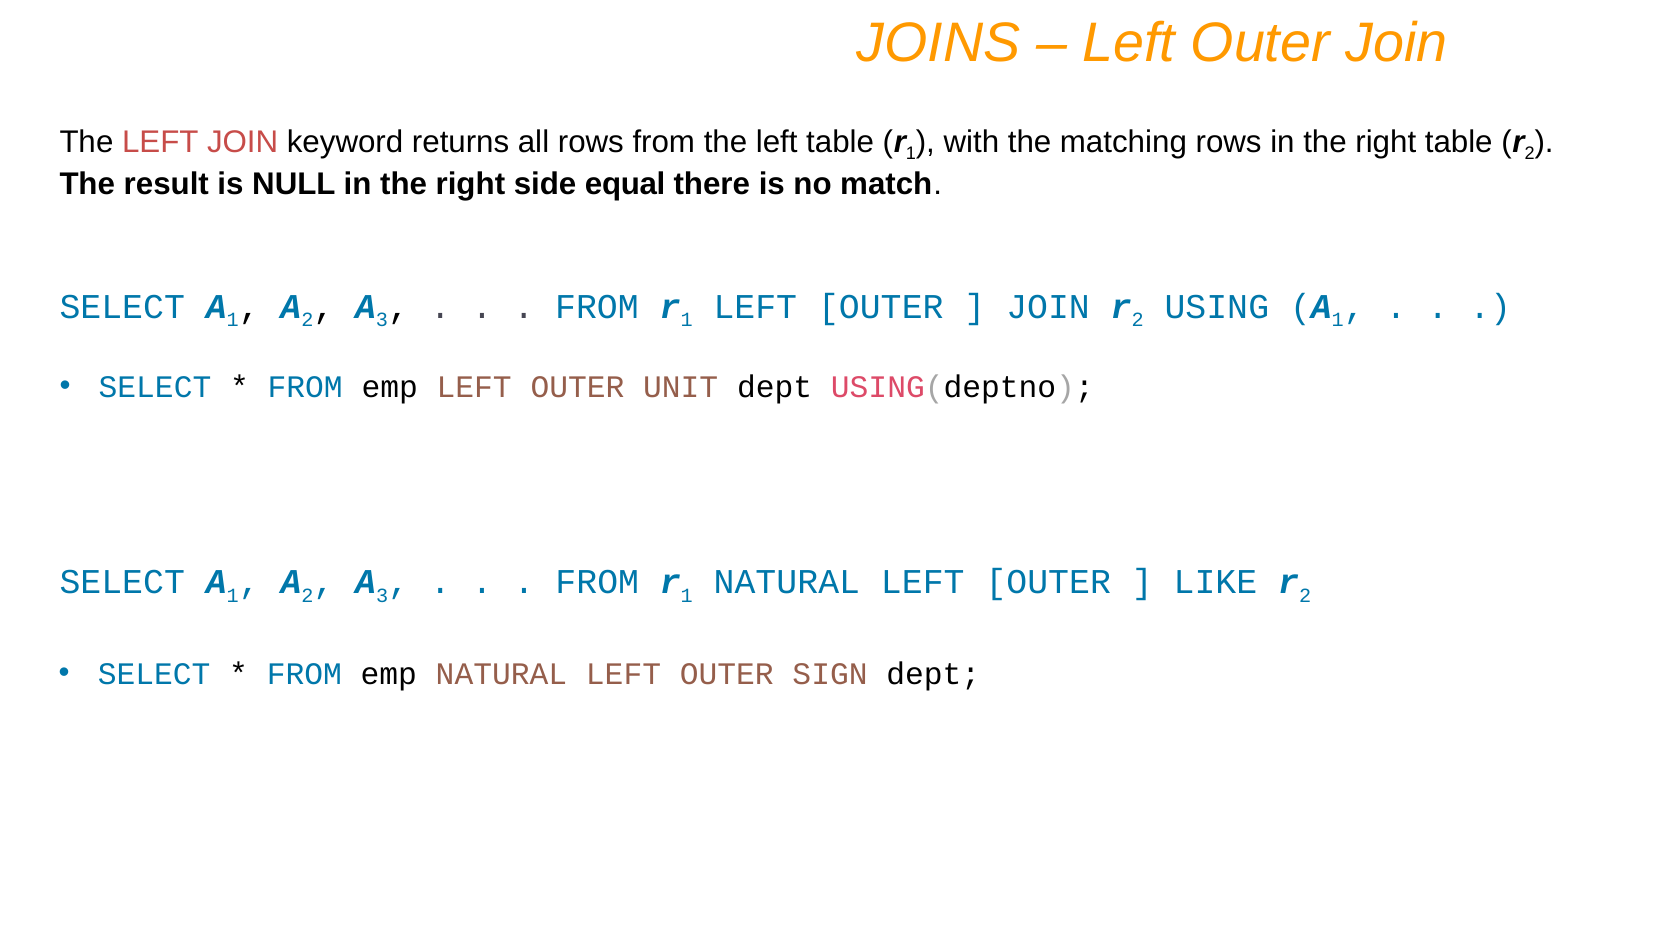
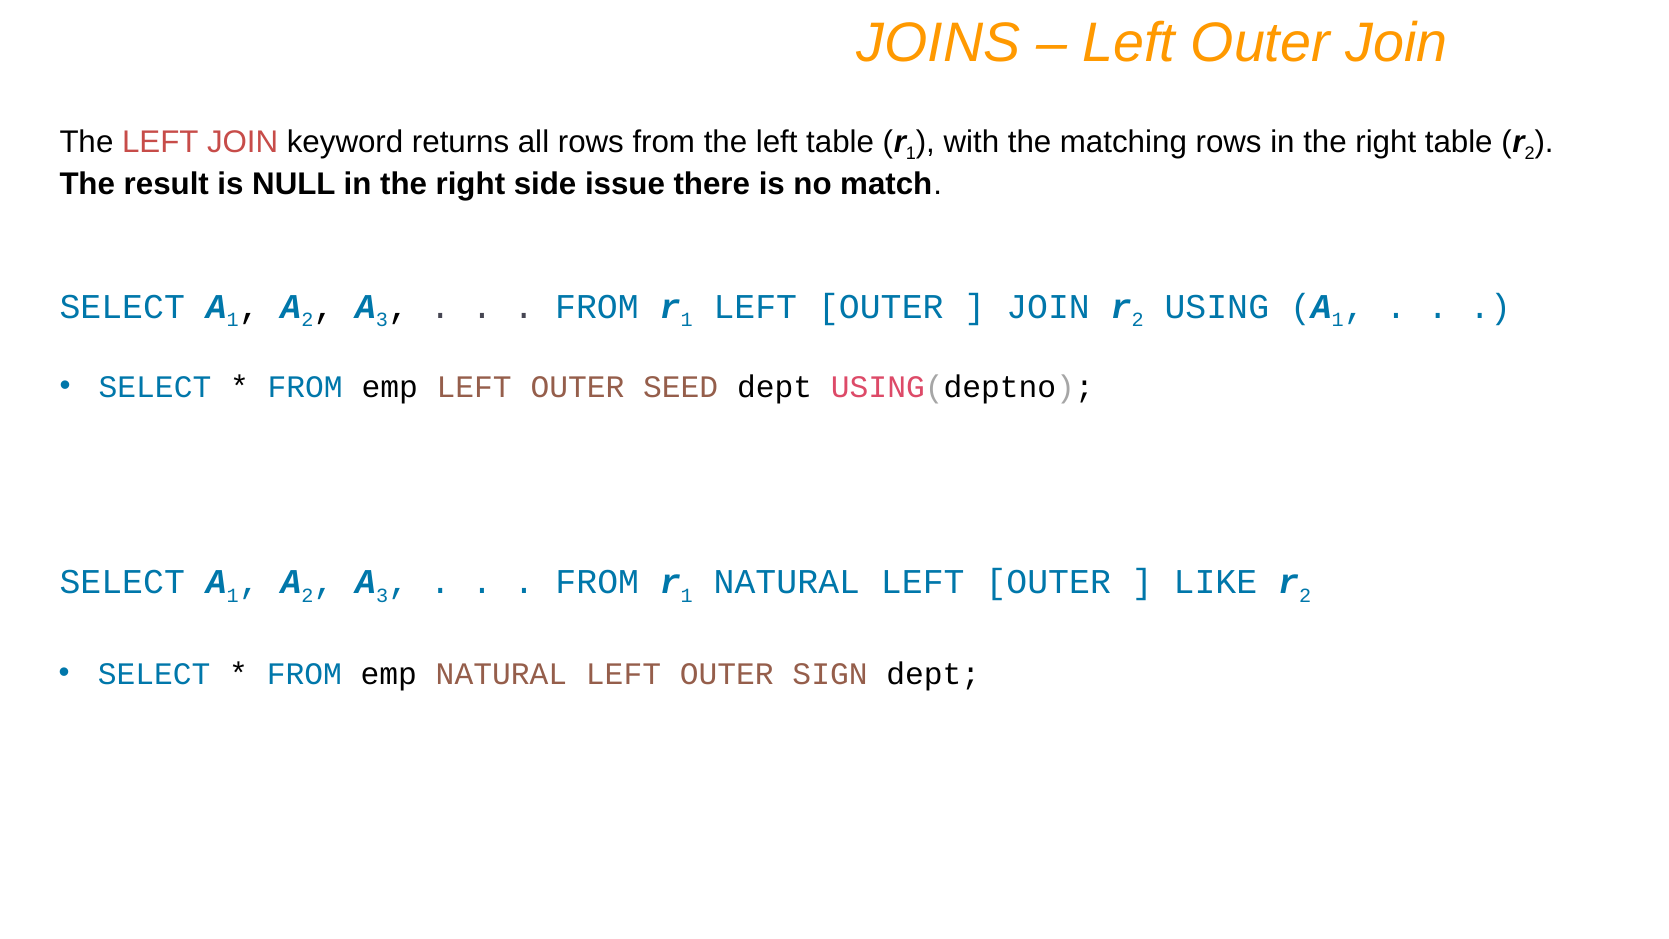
equal: equal -> issue (625, 184)
UNIT: UNIT -> SEED (681, 387)
